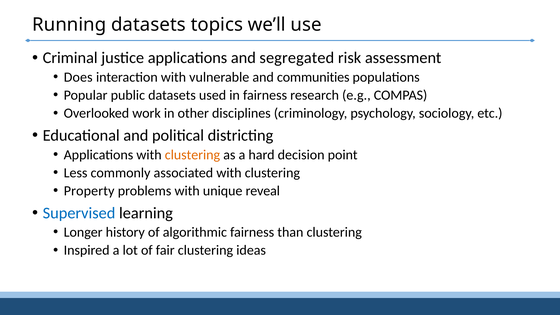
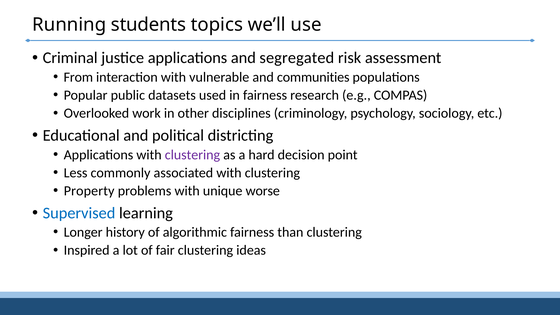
Running datasets: datasets -> students (149, 25)
Does: Does -> From (78, 77)
clustering colour: orange -> purple (192, 155)
reveal: reveal -> worse (263, 191)
